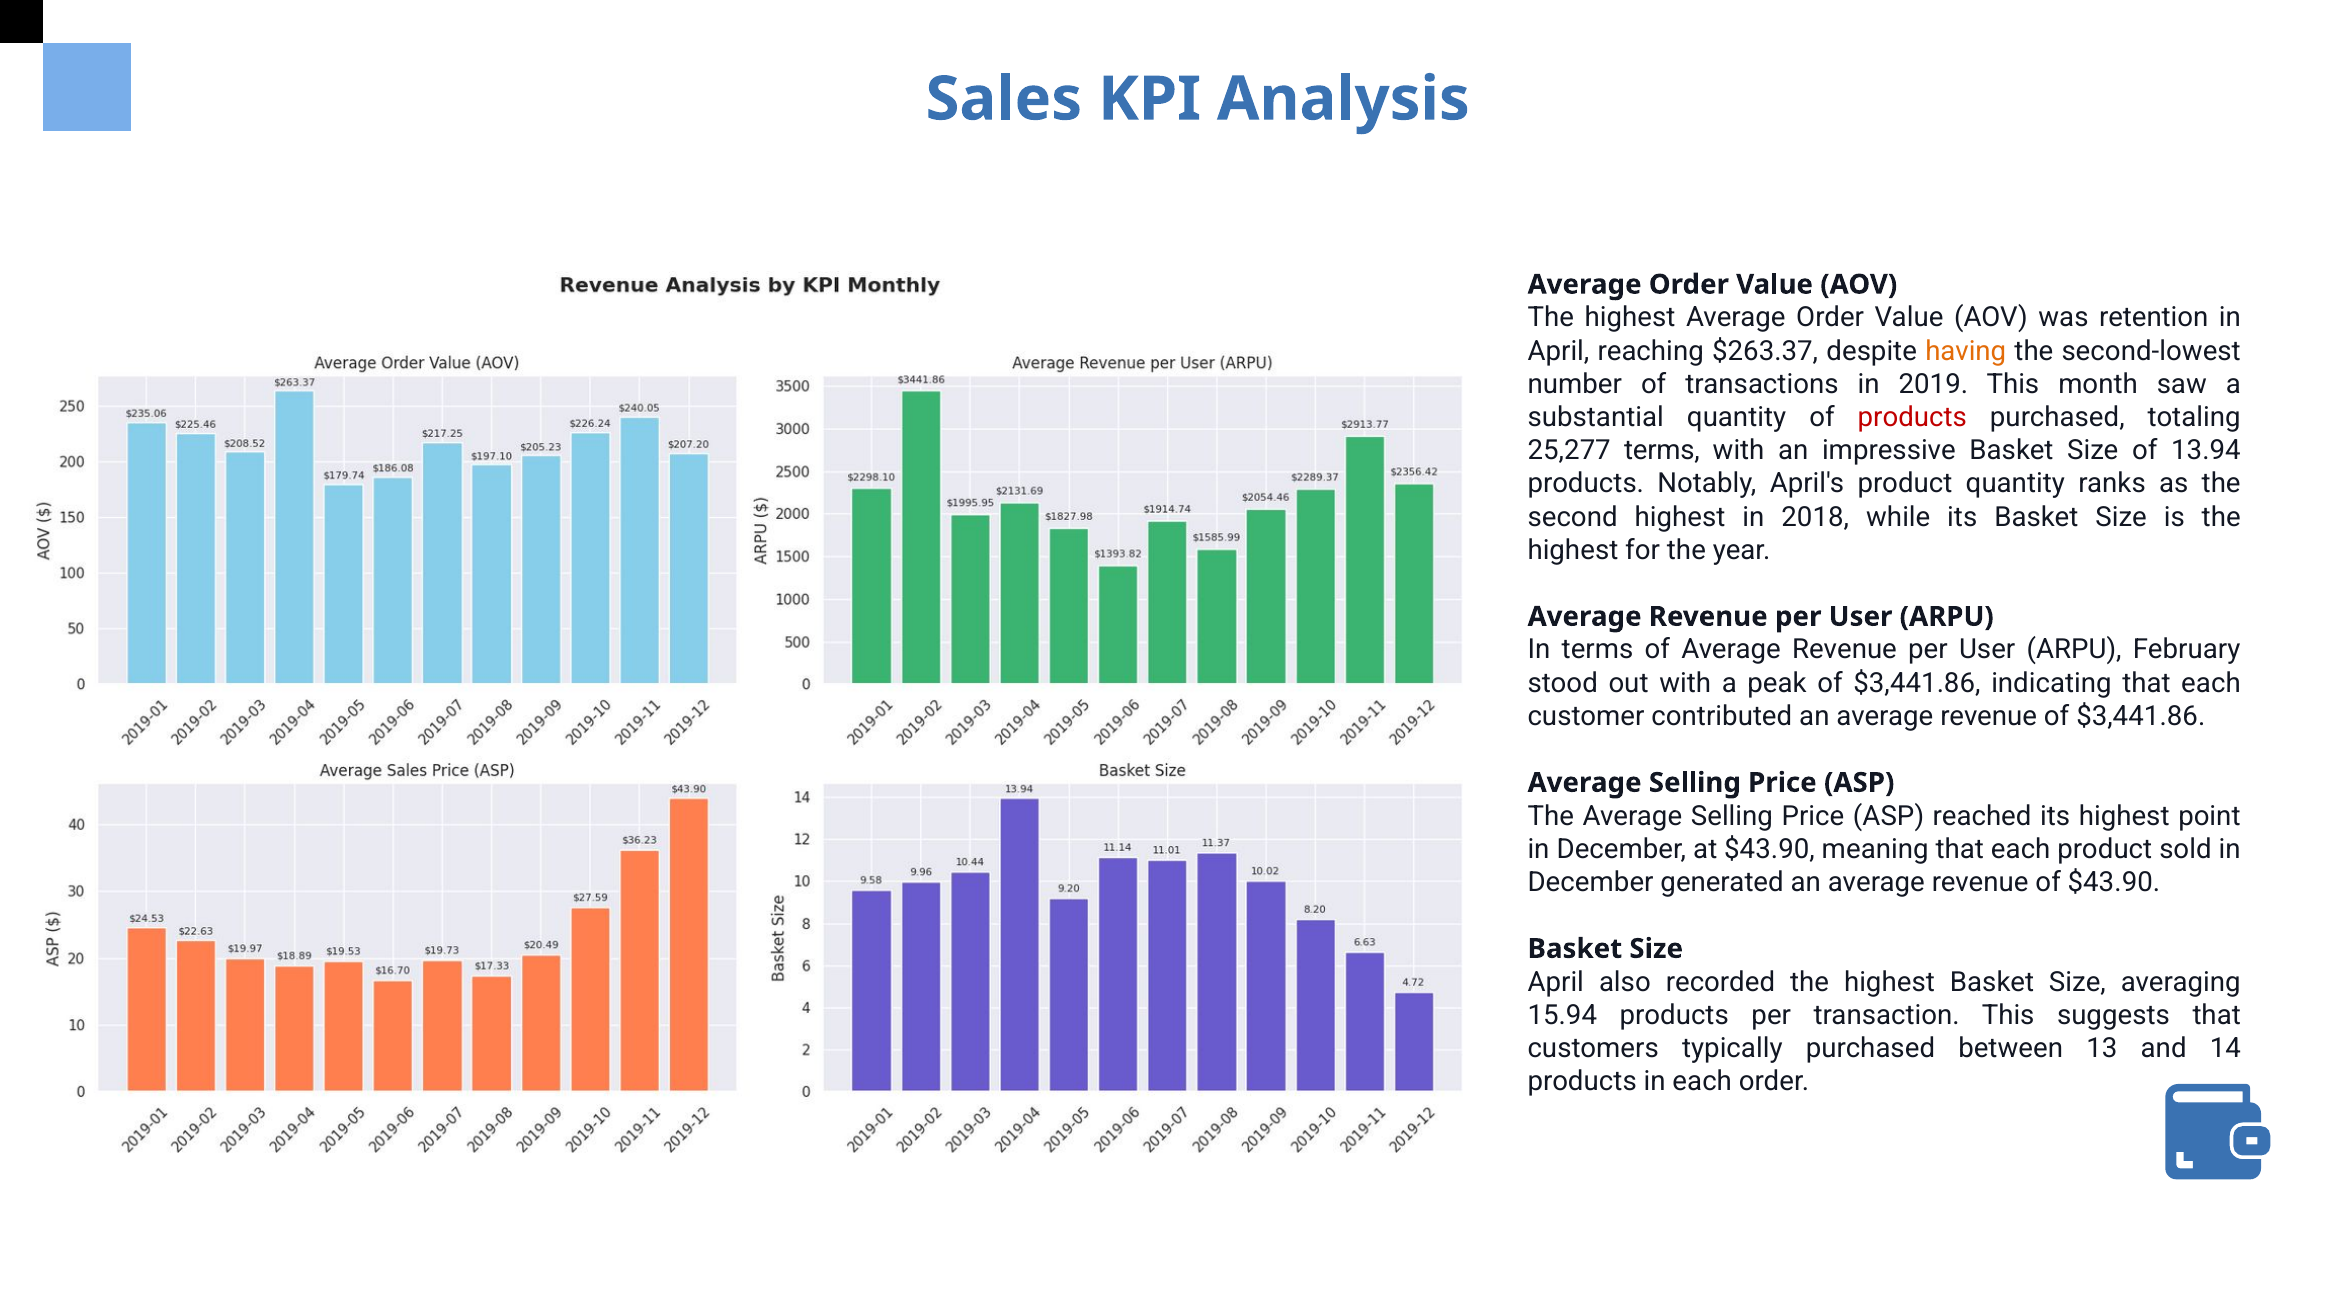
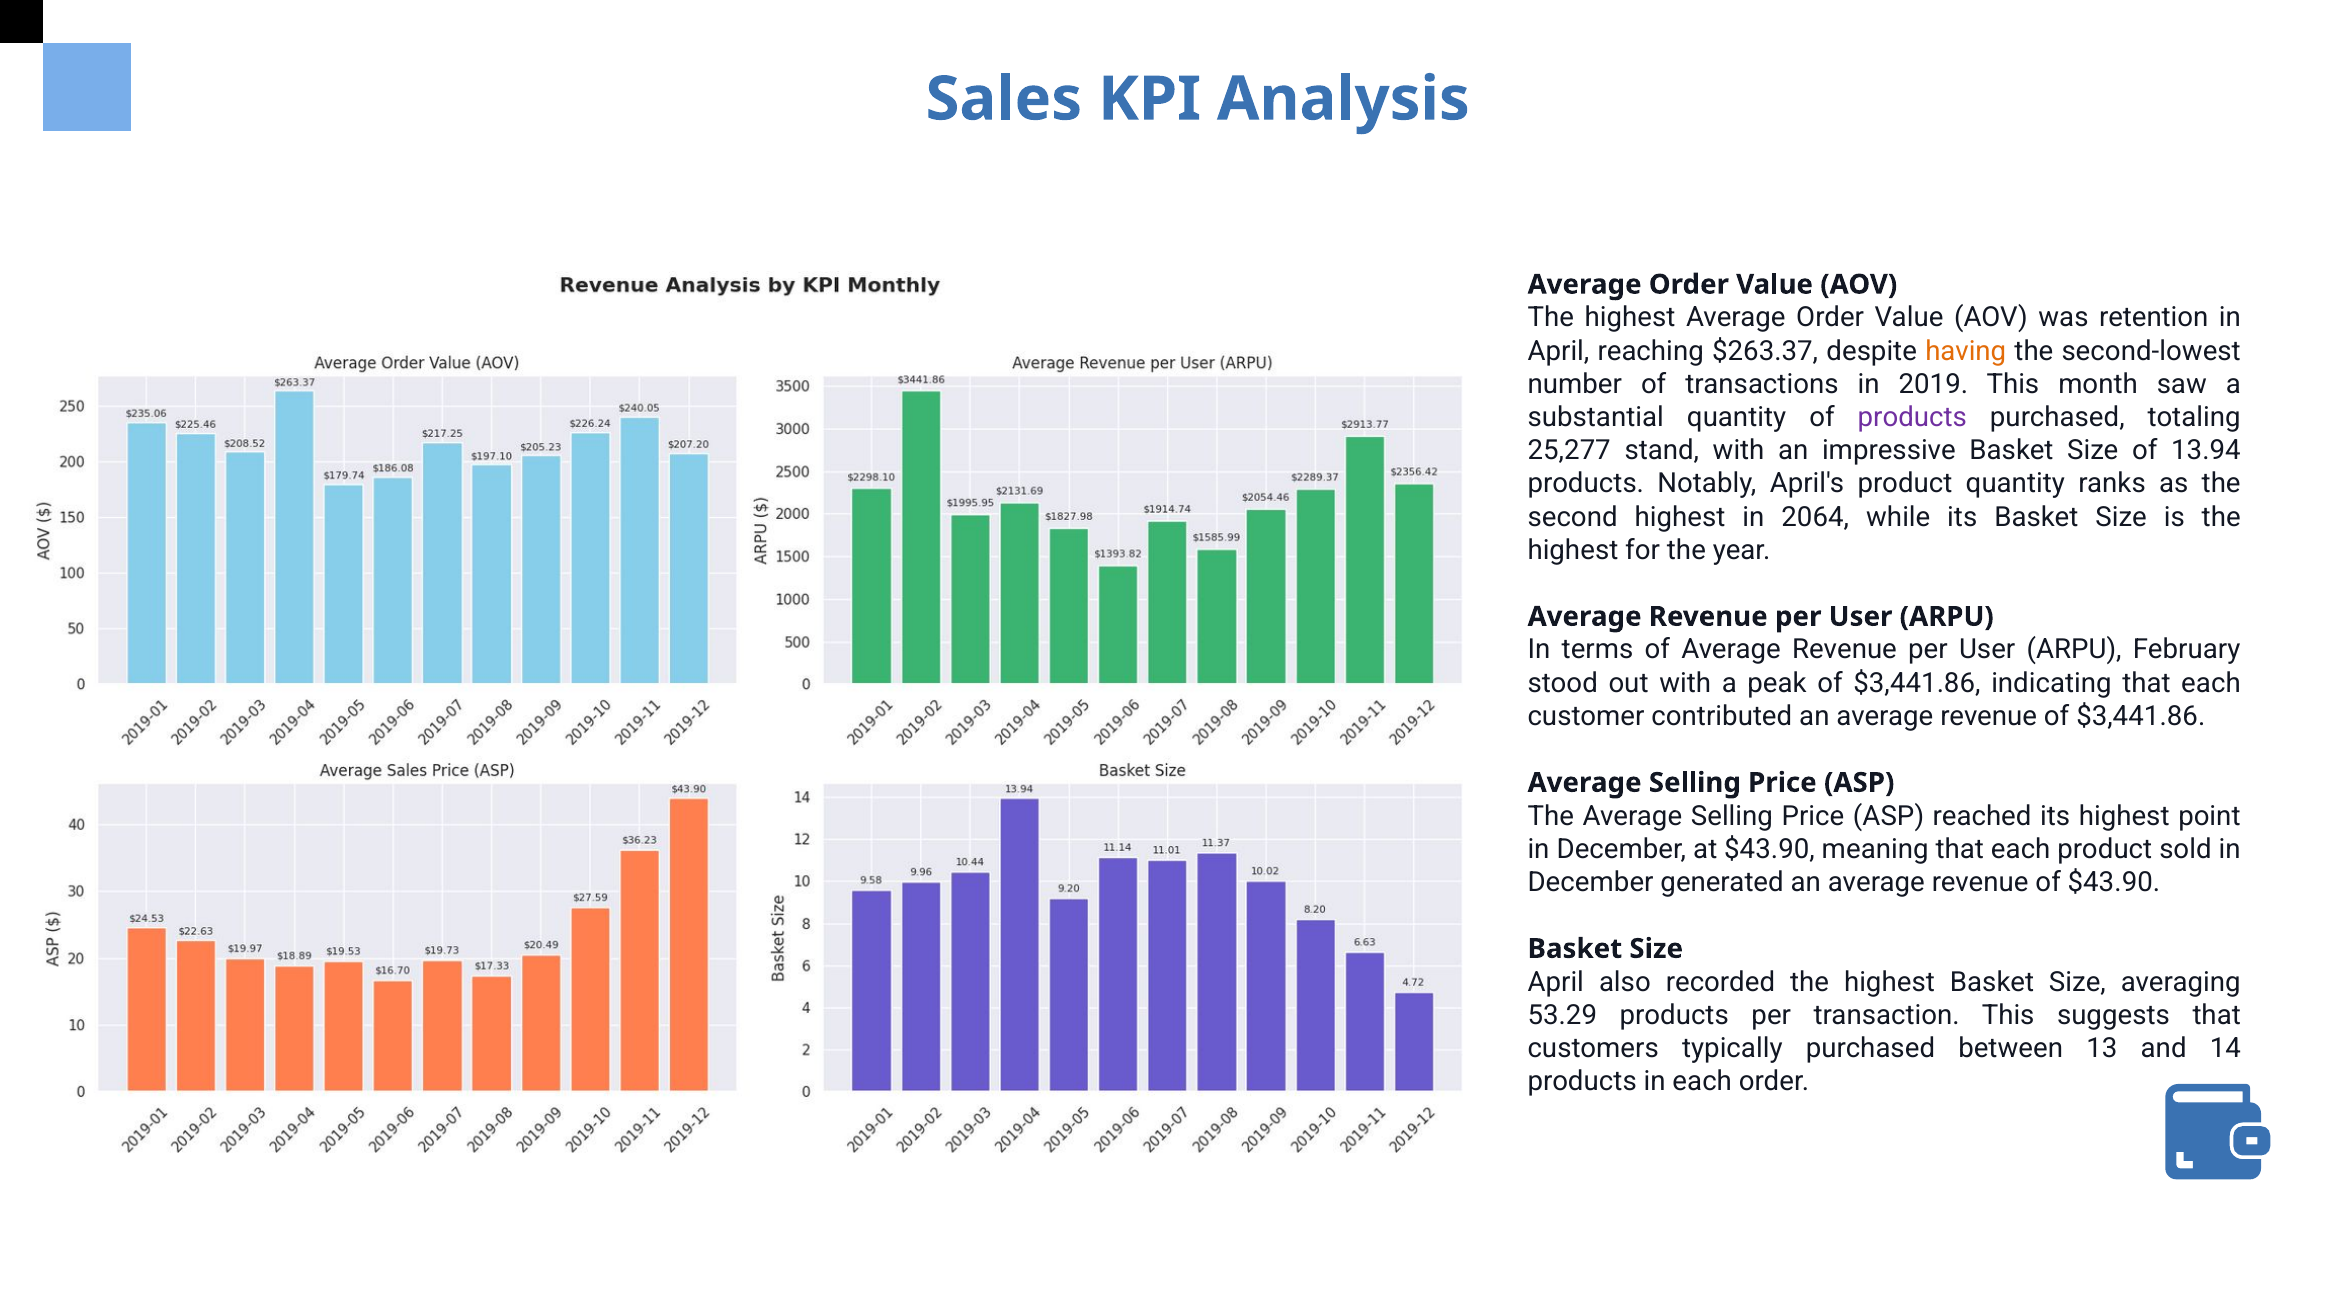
products colour: red -> purple (1912, 418)
25,277 terms: terms -> stand (1662, 451)
2018: 2018 -> 2064 (1815, 517)
15.94: 15.94 -> 53.29 (1562, 1016)
